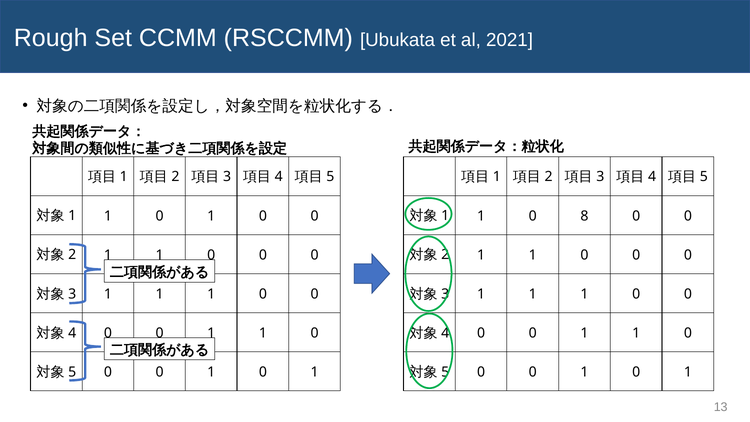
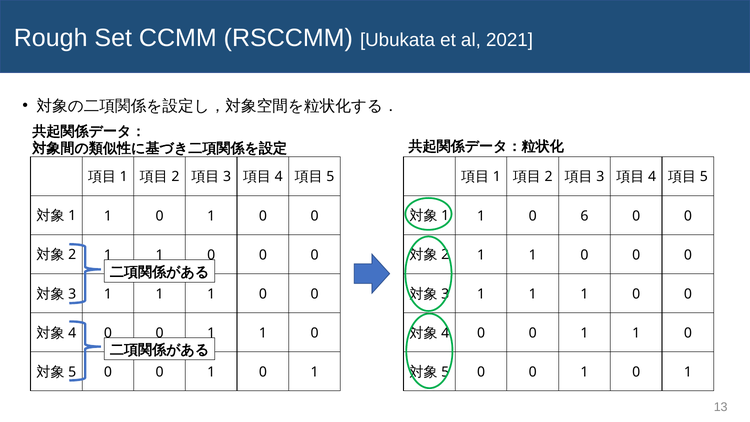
8: 8 -> 6 (585, 216)
